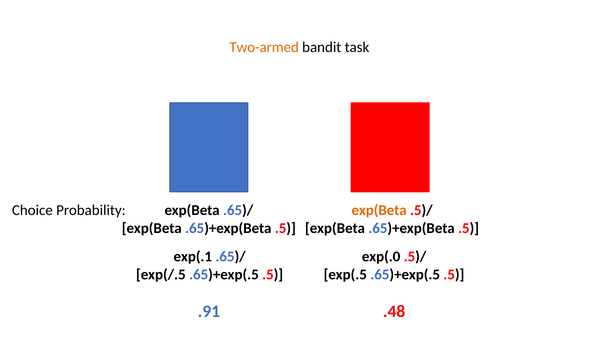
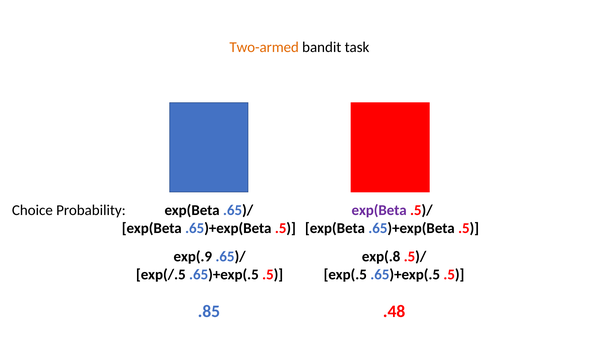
exp(Beta colour: orange -> purple (379, 210)
exp(.1: exp(.1 -> exp(.9 (193, 257)
exp(.0: exp(.0 -> exp(.8 (381, 257)
.91: .91 -> .85 (209, 311)
